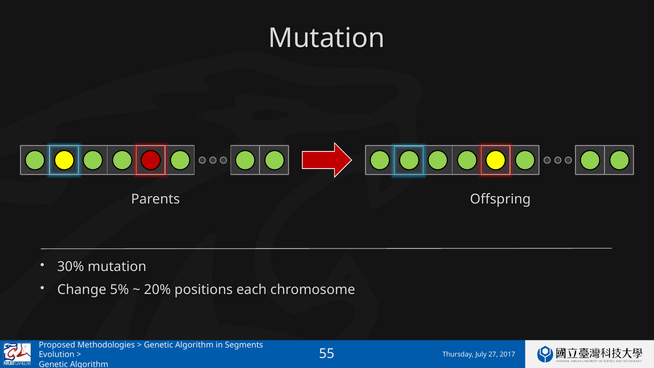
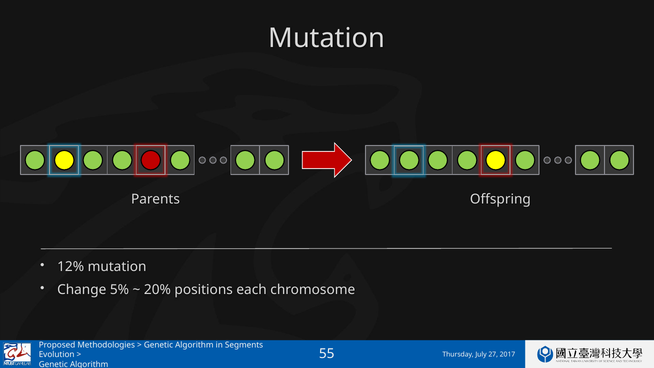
30%: 30% -> 12% (71, 267)
